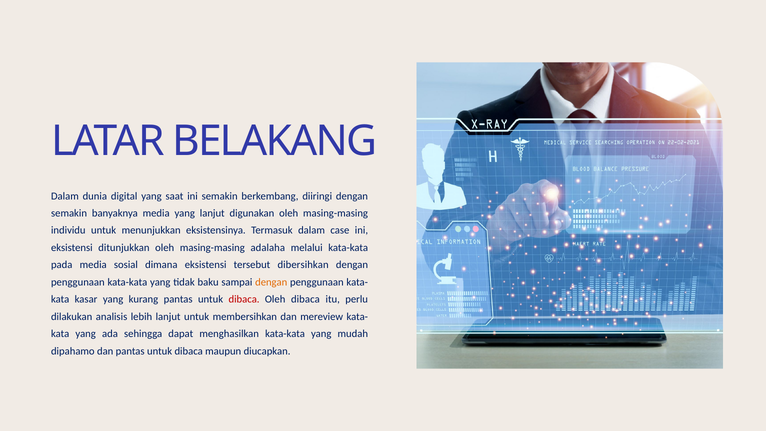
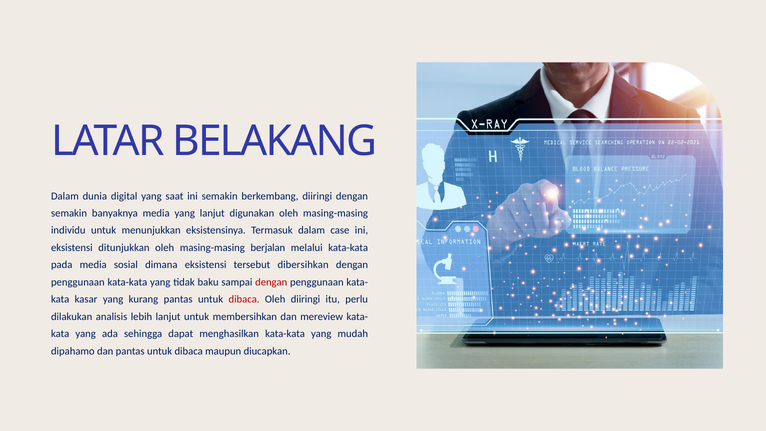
adalaha: adalaha -> berjalan (268, 248)
dengan colour: orange -> red (271, 282)
Oleh dibaca: dibaca -> diiringi (305, 299)
